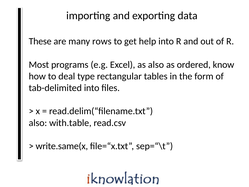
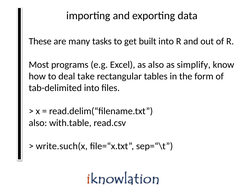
rows: rows -> tasks (102, 41)
help: help -> built (148, 41)
ordered: ordered -> simplify (194, 65)
type: type -> take (86, 76)
write.same(x: write.same(x -> write.such(x (62, 146)
